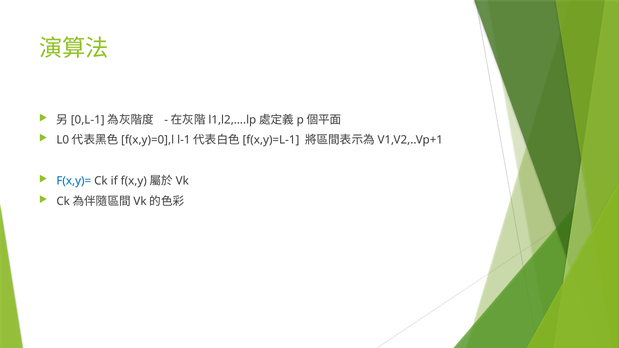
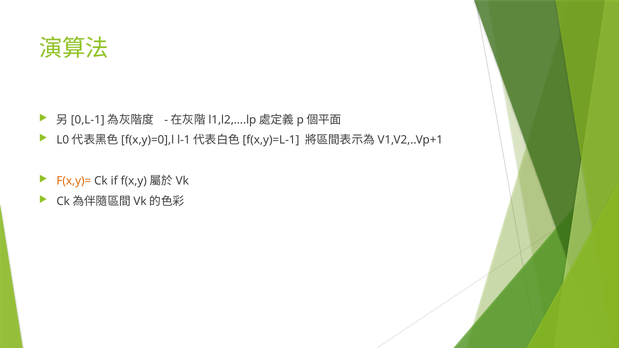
F(x,y)= colour: blue -> orange (74, 181)
